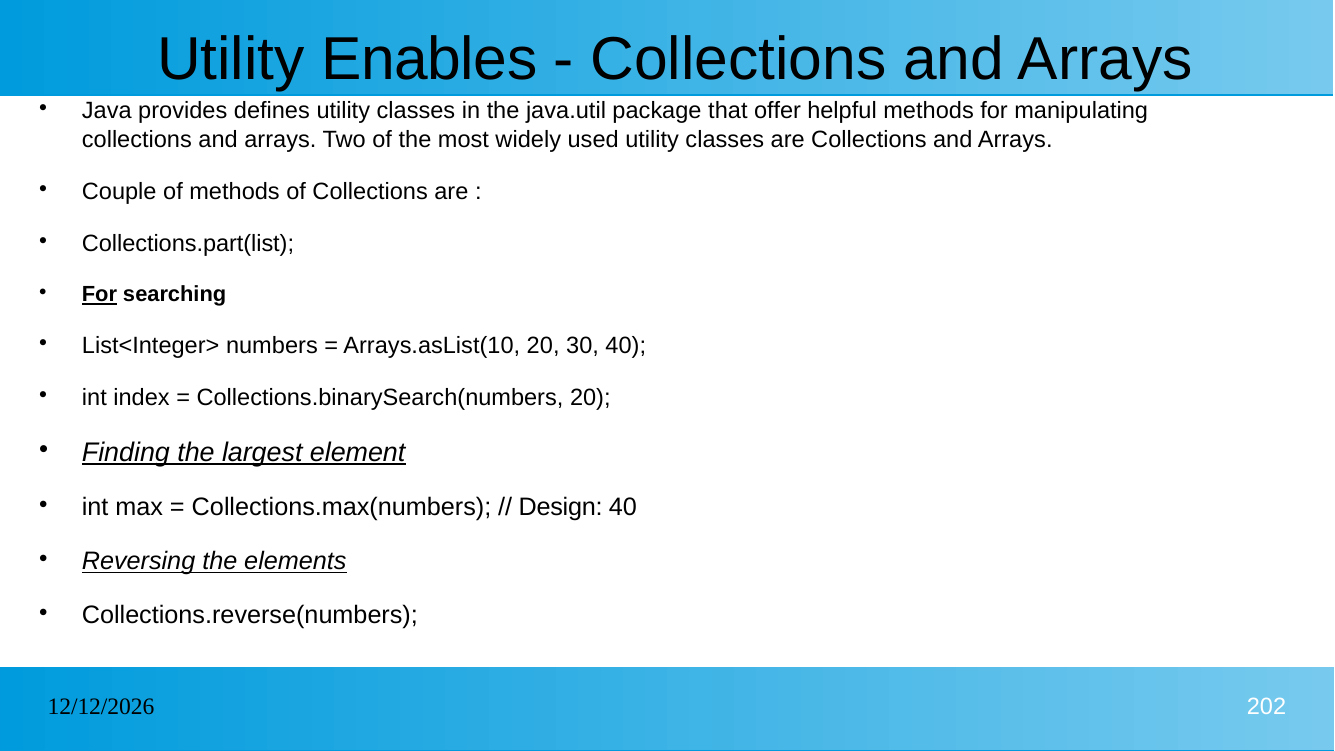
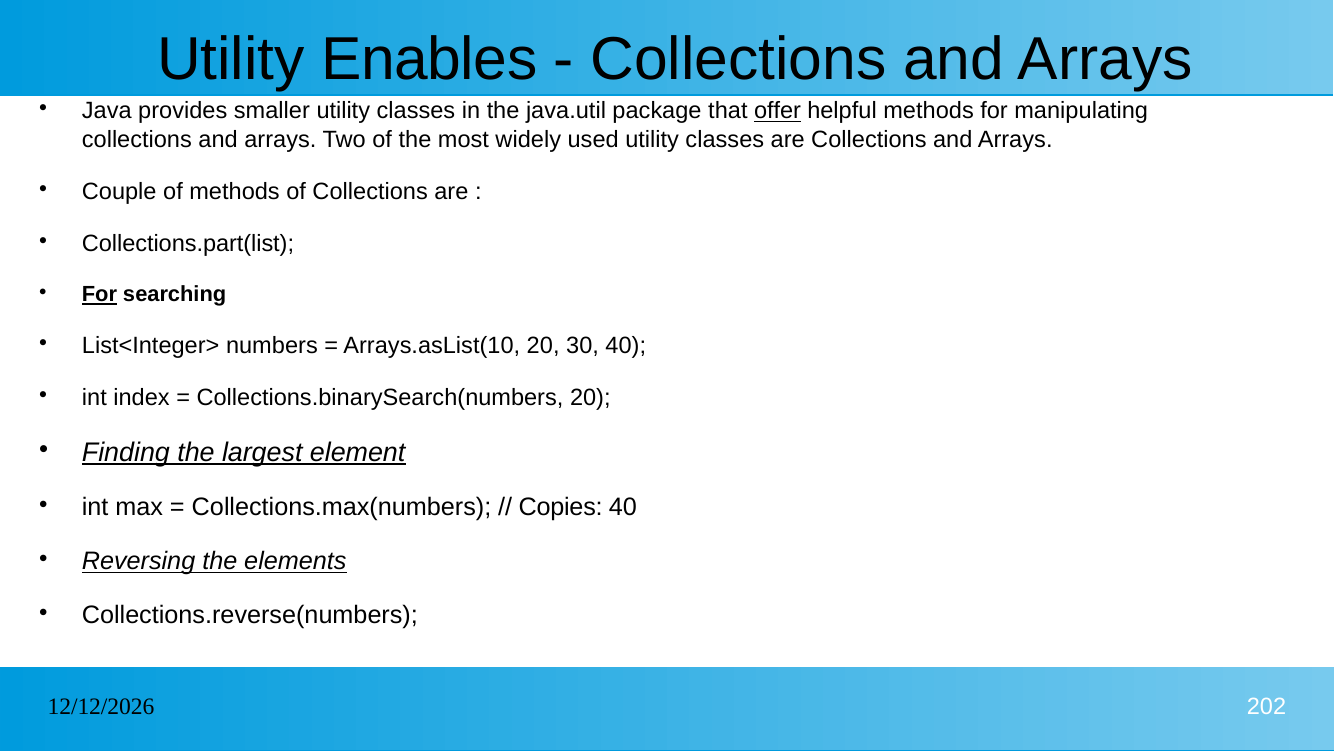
defines: defines -> smaller (272, 111)
offer underline: none -> present (777, 111)
Design: Design -> Copies (561, 507)
